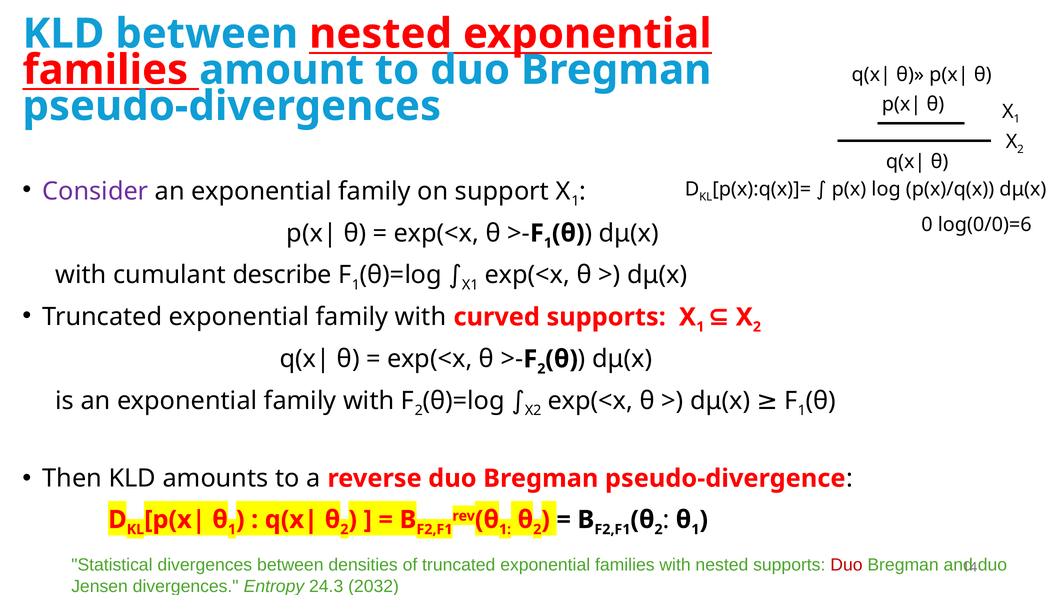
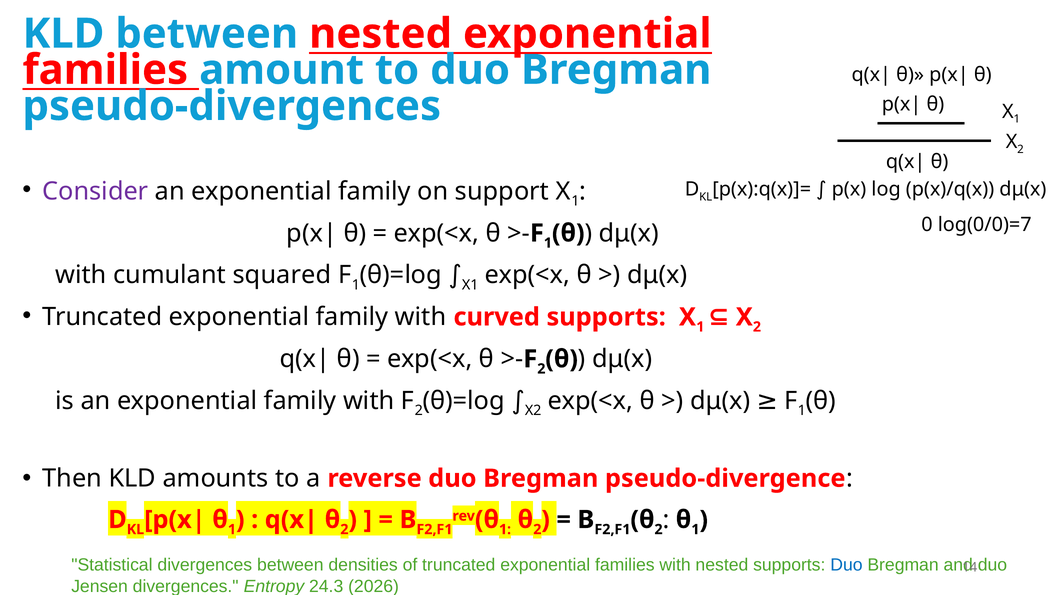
log(0/0)=6: log(0/0)=6 -> log(0/0)=7 (985, 225)
describe: describe -> squared (282, 275)
Duo colour: red -> blue (846, 565)
2032: 2032 -> 2026 (374, 586)
